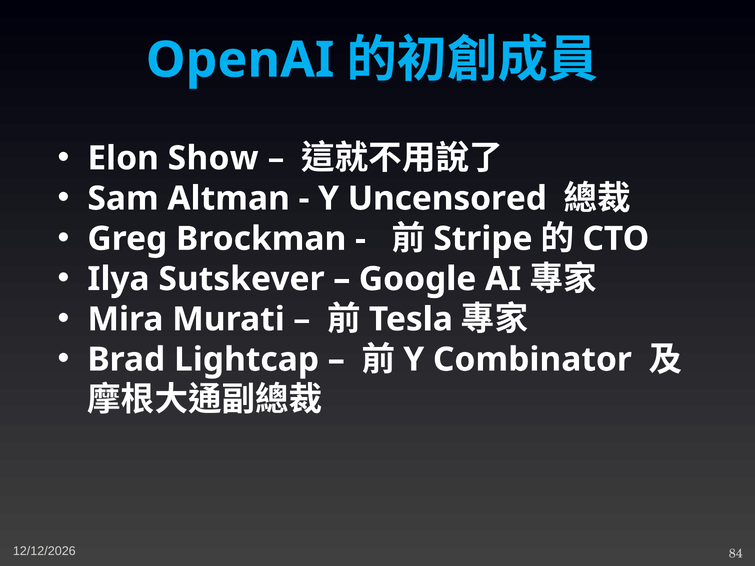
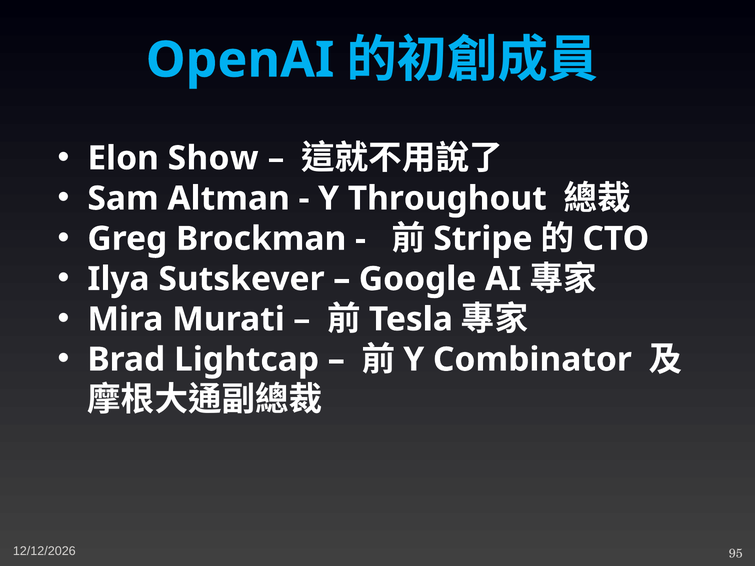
Uncensored: Uncensored -> Throughout (447, 199)
84: 84 -> 95 (736, 554)
